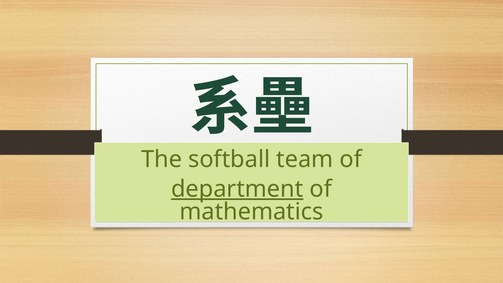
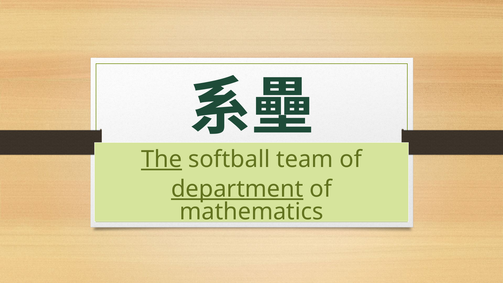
The underline: none -> present (162, 159)
